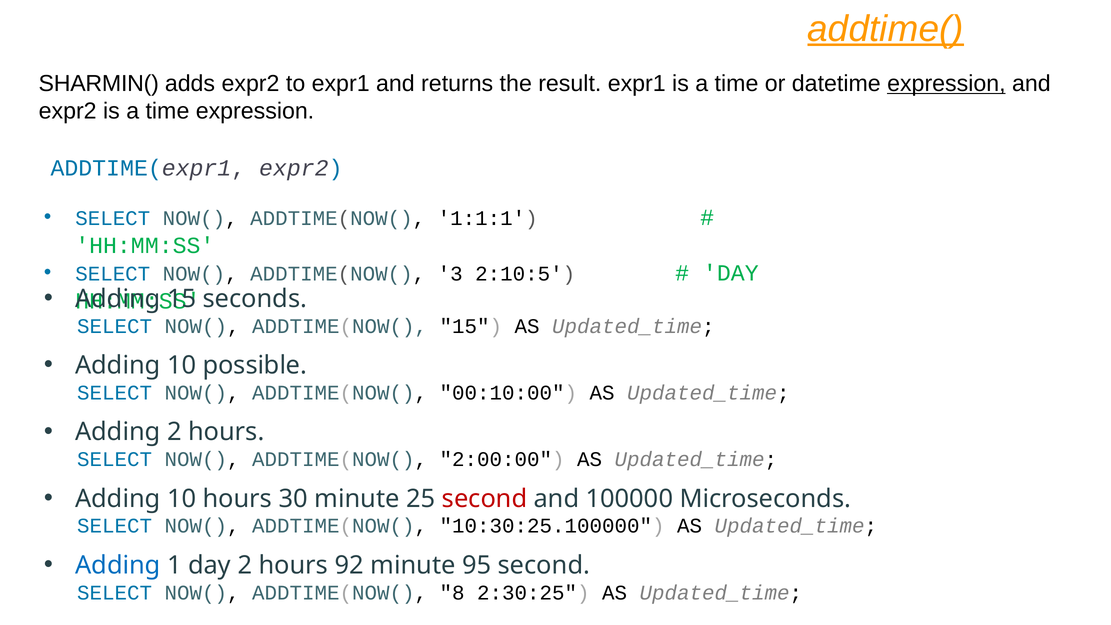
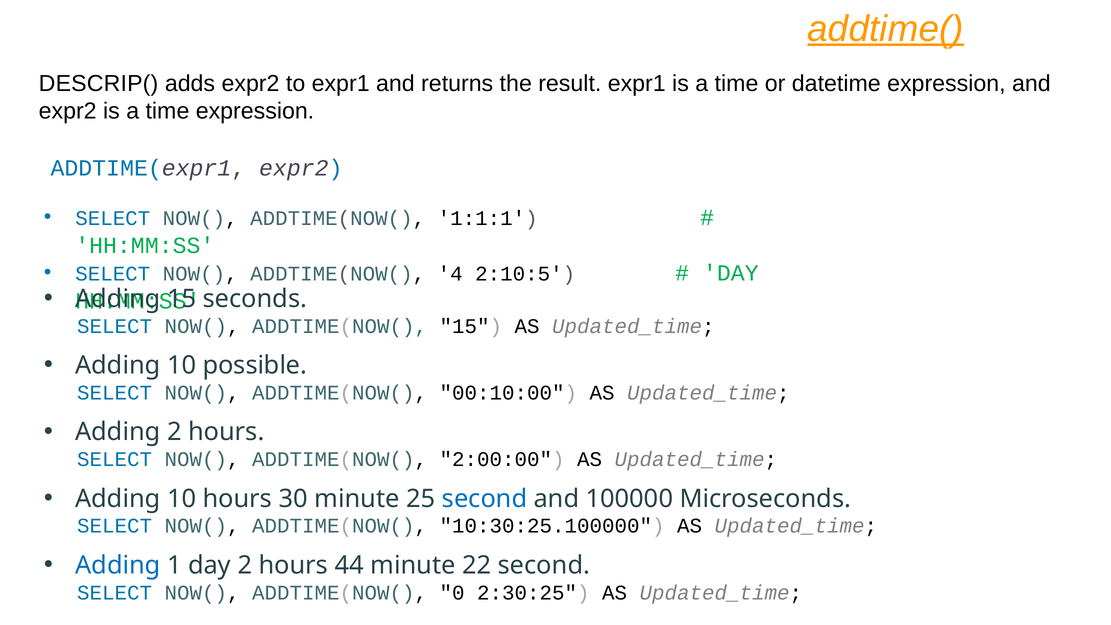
SHARMIN(: SHARMIN( -> DESCRIP( (99, 84)
expression underline: present -> none (946, 84)
3: 3 -> 4 (450, 274)
second colour: red -> blue (485, 499)
92: 92 -> 44 (349, 565)
95: 95 -> 22 (477, 565)
8: 8 -> 0 (452, 593)
